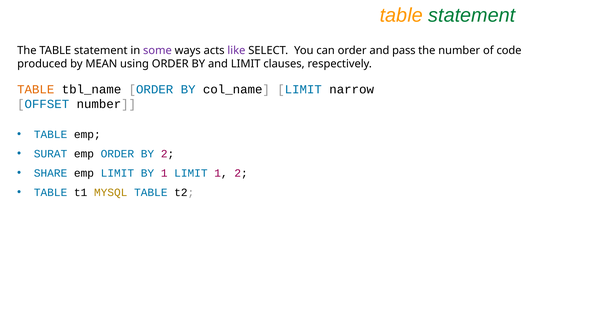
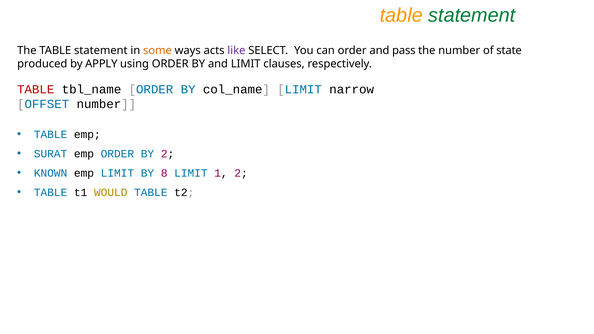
some colour: purple -> orange (157, 50)
code: code -> state (509, 50)
MEAN: MEAN -> APPLY (101, 64)
TABLE colour: orange -> red (36, 89)
SHARE: SHARE -> KNOWN (51, 173)
BY 1: 1 -> 8 (164, 173)
MYSQL: MYSQL -> WOULD (111, 192)
